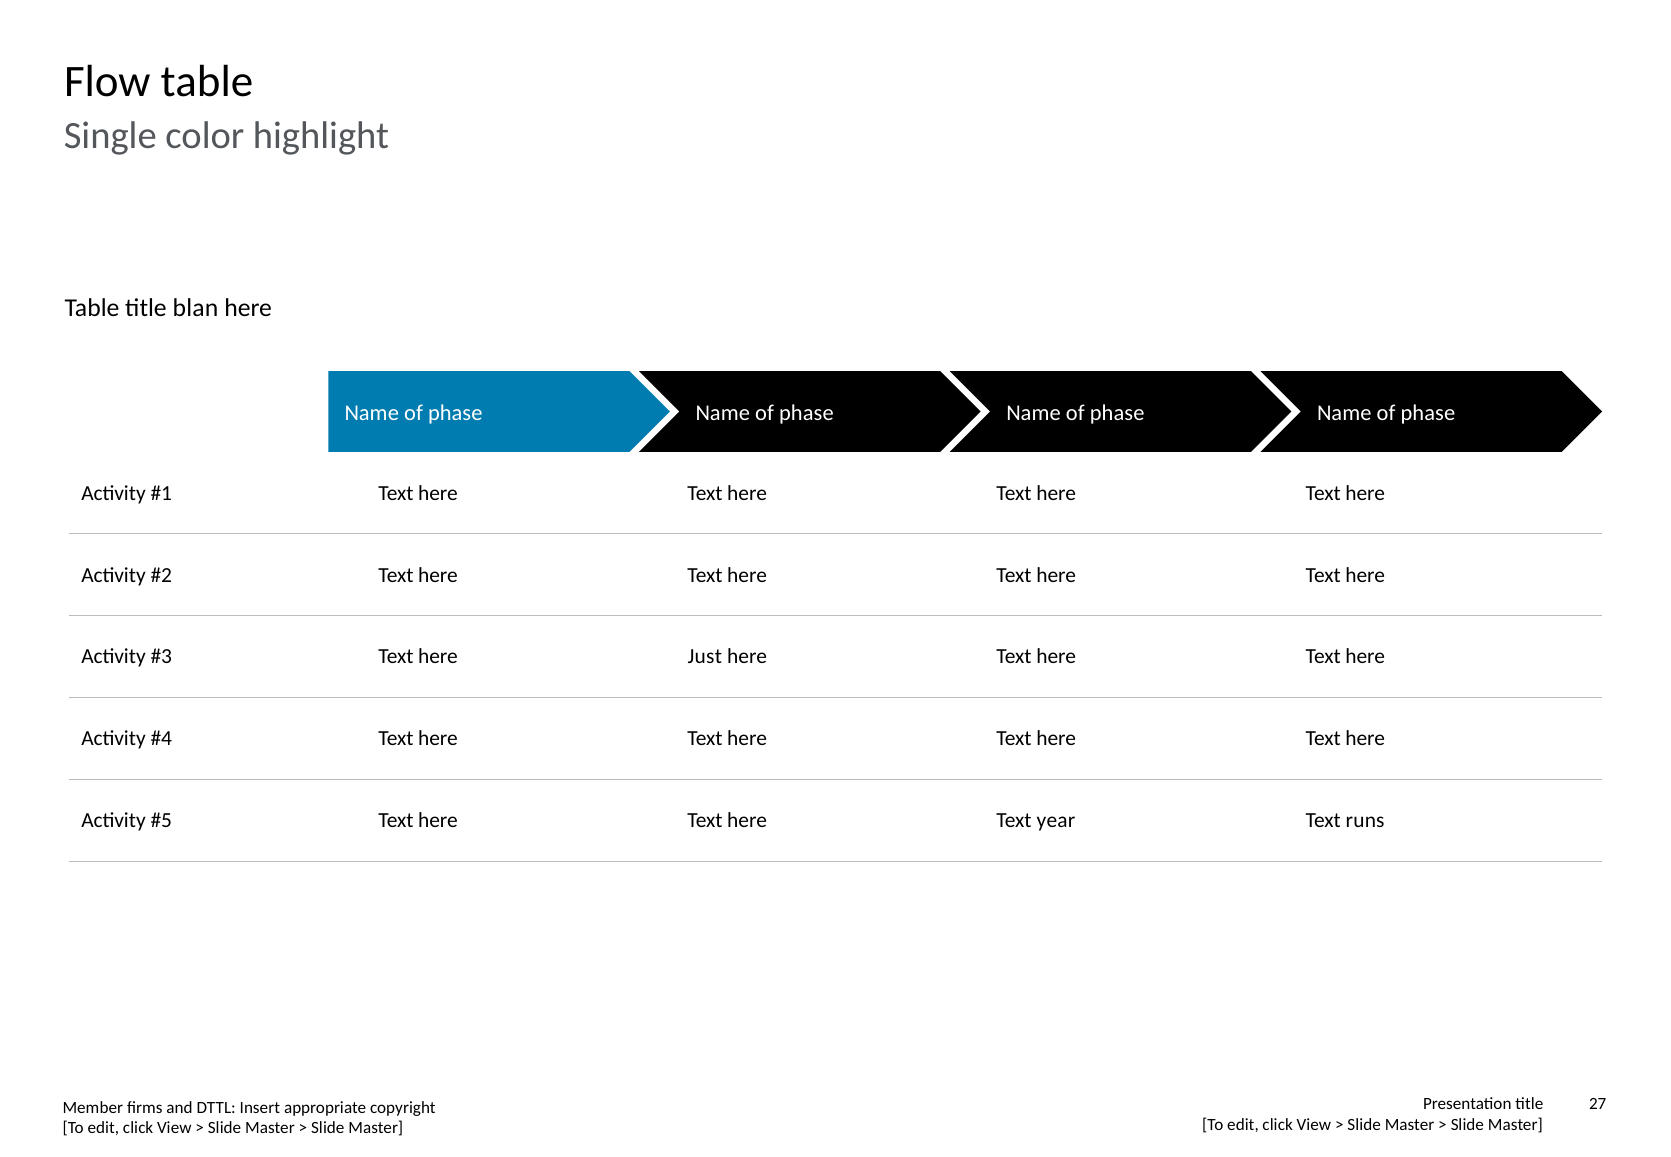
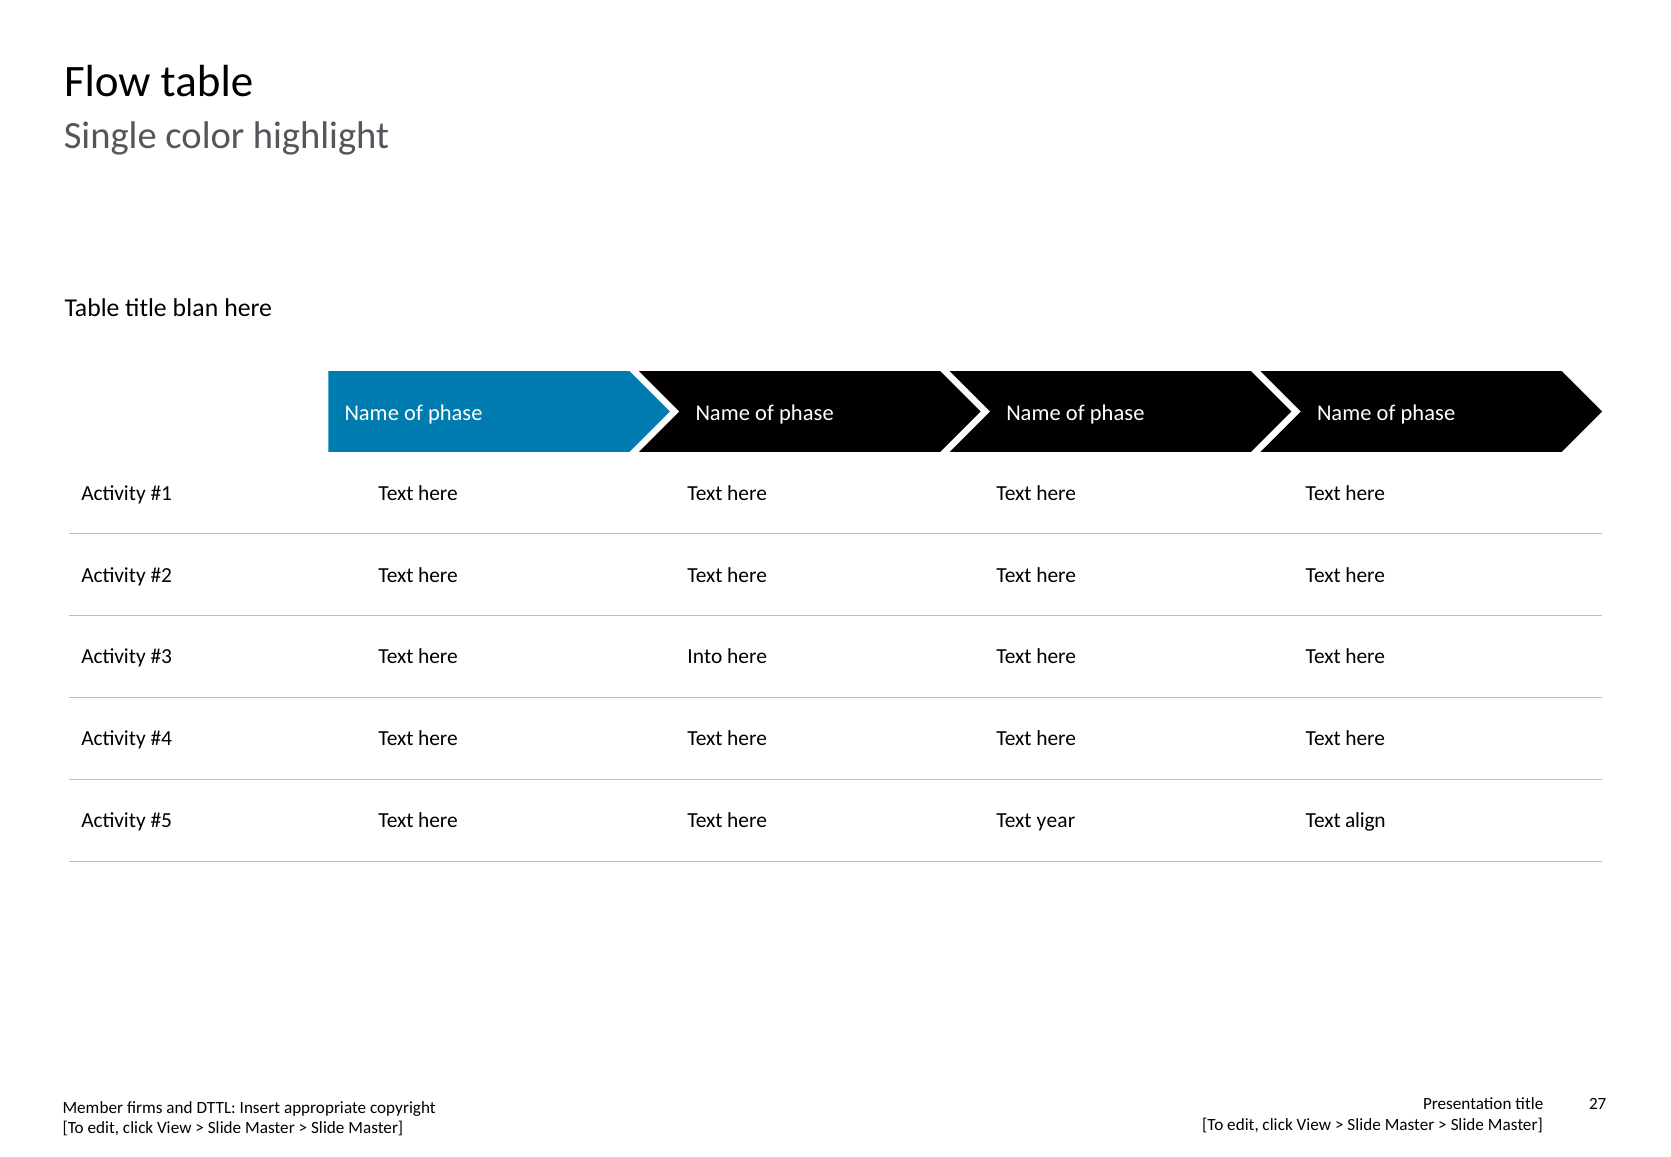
Just: Just -> Into (705, 657)
runs: runs -> align (1365, 821)
